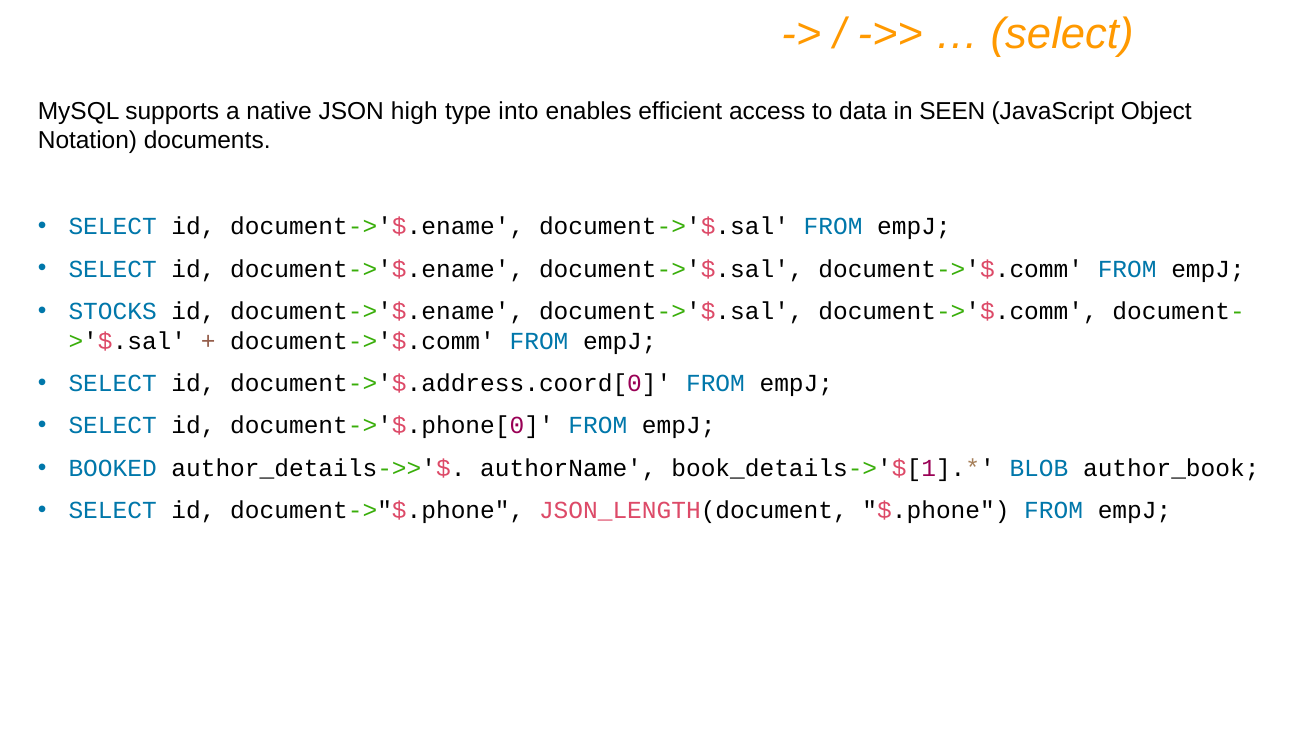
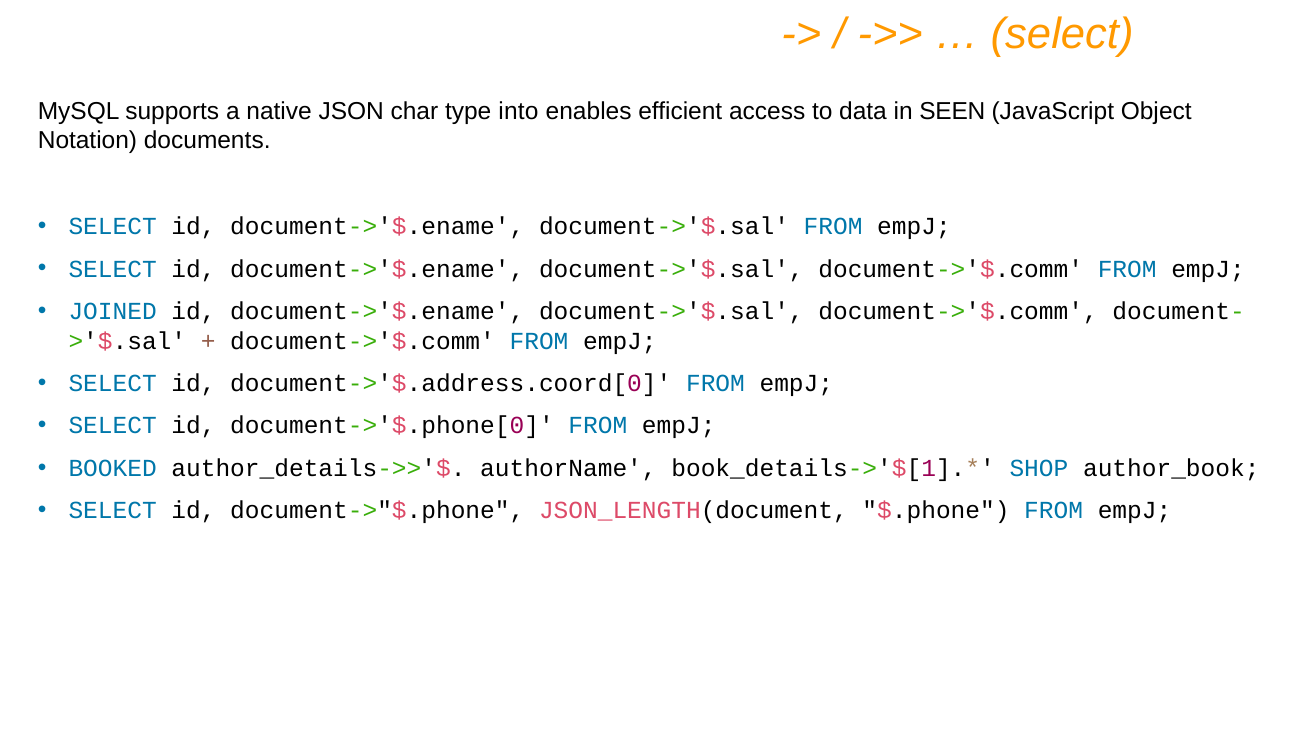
high: high -> char (414, 111)
STOCKS: STOCKS -> JOINED (113, 312)
BLOB: BLOB -> SHOP (1039, 468)
